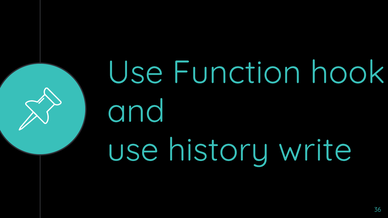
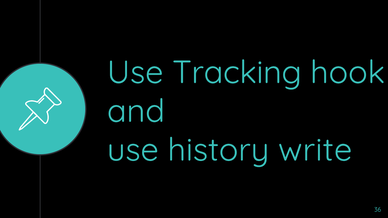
Function: Function -> Tracking (237, 73)
